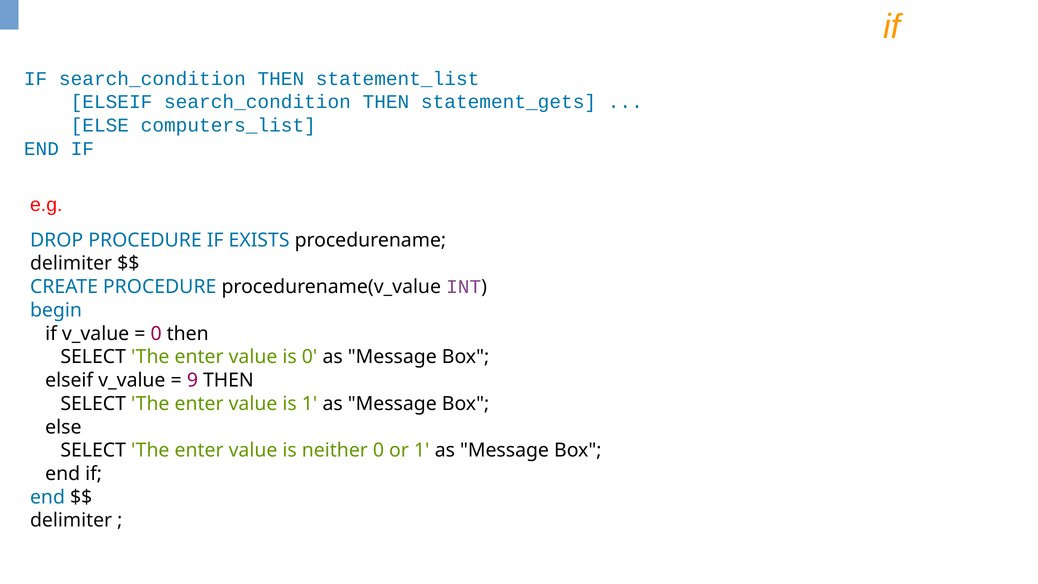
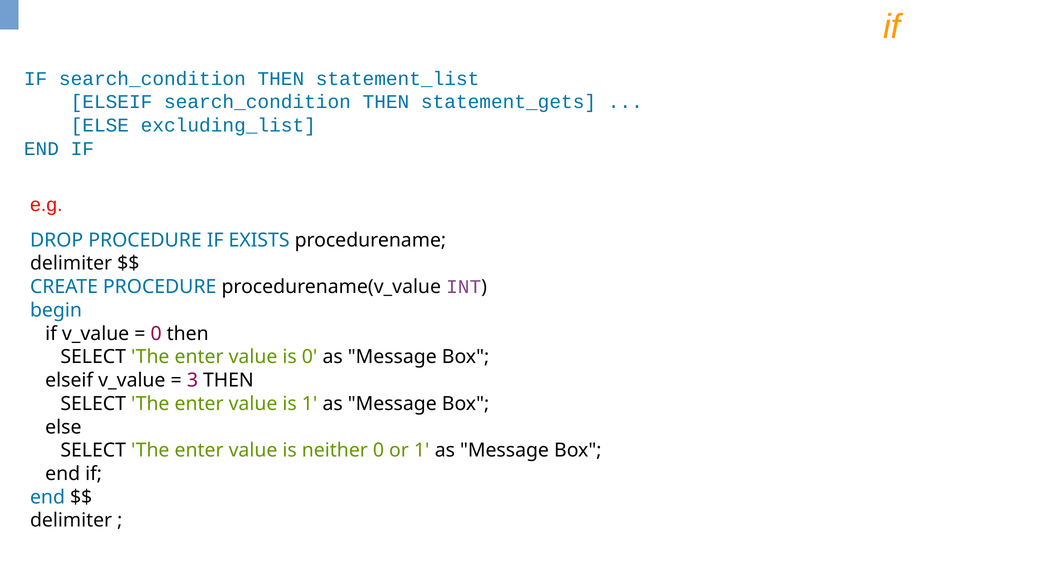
computers_list: computers_list -> excluding_list (228, 125)
9: 9 -> 3 (192, 380)
